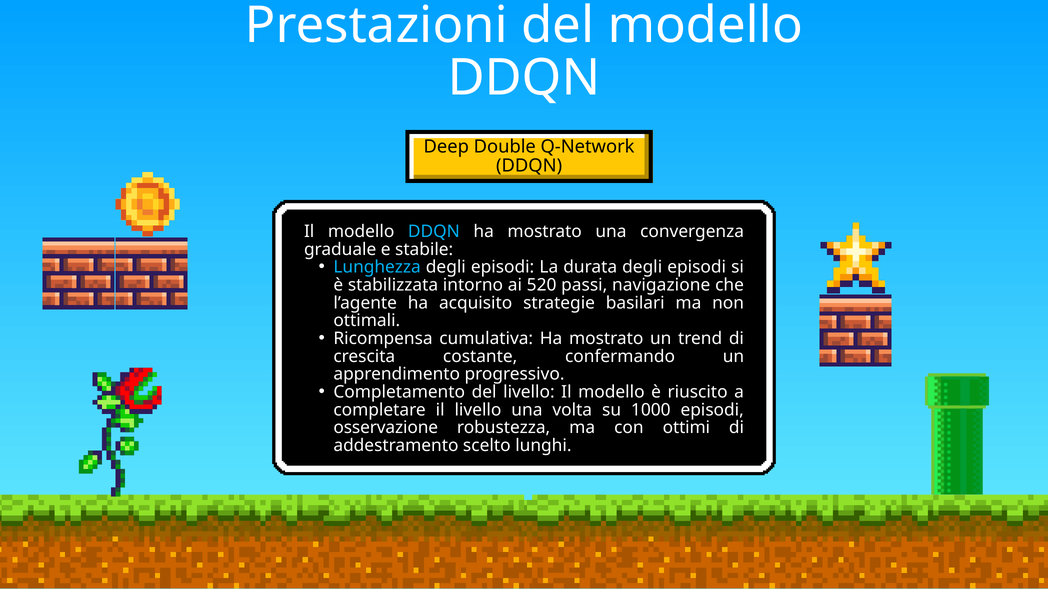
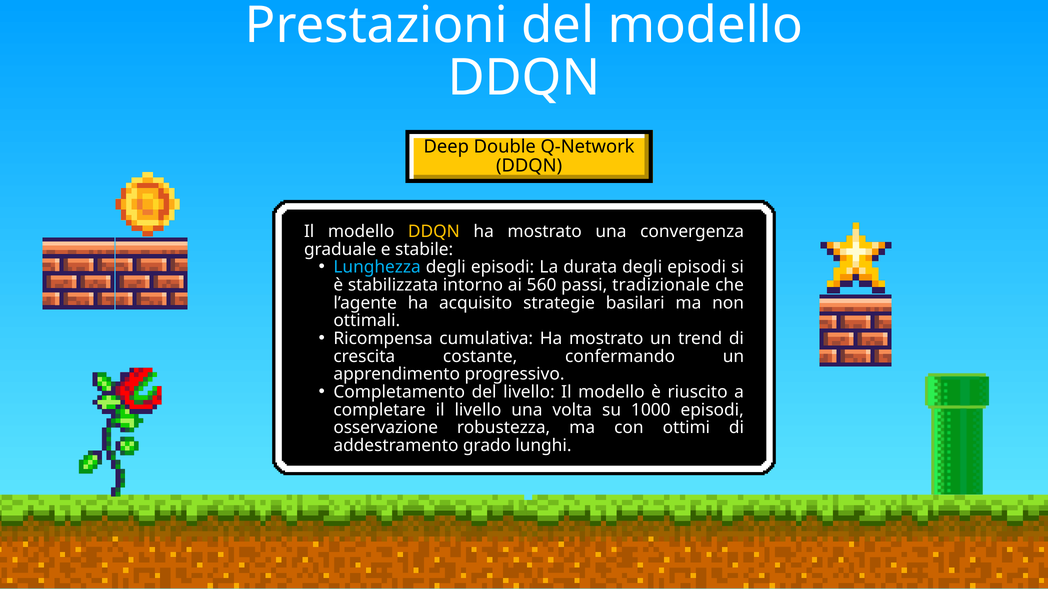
DDQN colour: light blue -> yellow (434, 232)
520: 520 -> 560 (542, 285)
navigazione: navigazione -> tradizionale (661, 285)
scelto: scelto -> grado (487, 446)
